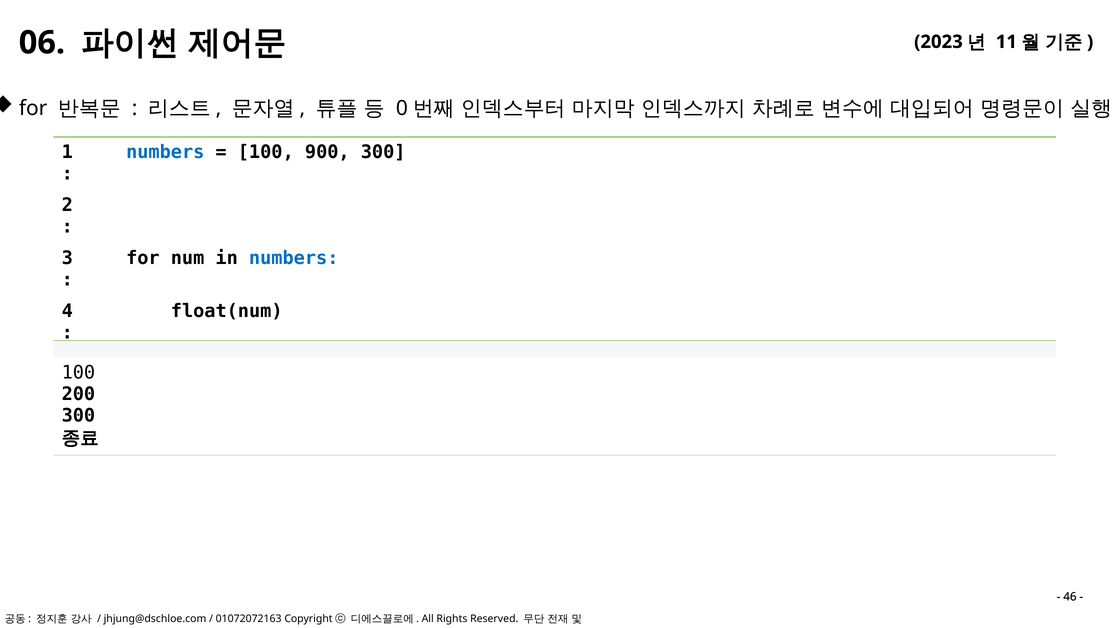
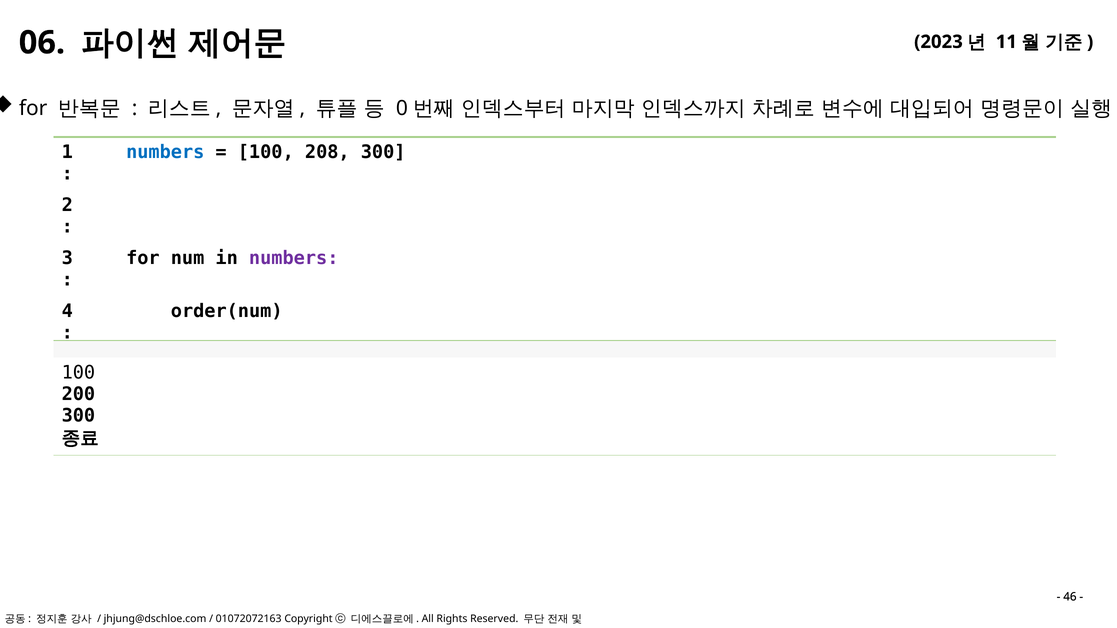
900: 900 -> 208 (327, 152)
numbers colour: blue -> purple (294, 258)
float(num: float(num -> order(num (227, 311)
